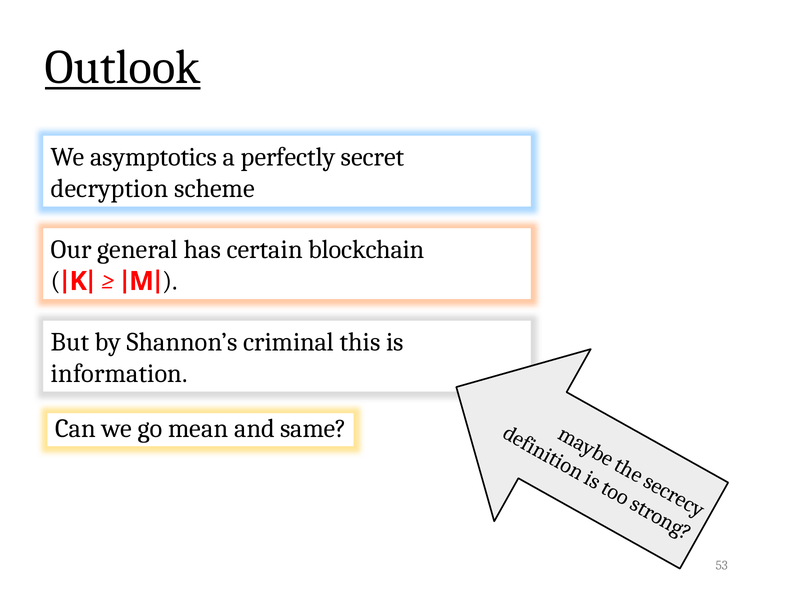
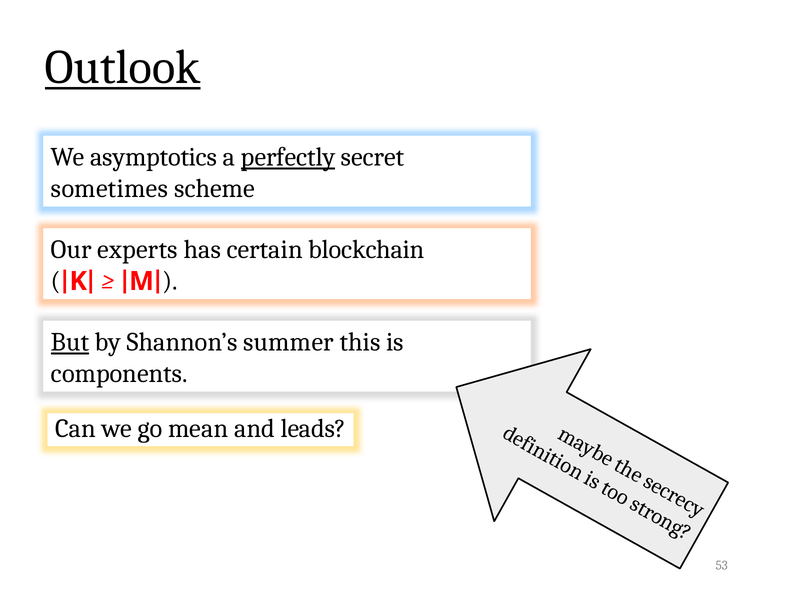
perfectly underline: none -> present (288, 157)
decryption: decryption -> sometimes (110, 189)
general: general -> experts (137, 250)
But underline: none -> present (70, 342)
criminal: criminal -> summer (289, 342)
information: information -> components (119, 374)
same: same -> leads (313, 429)
